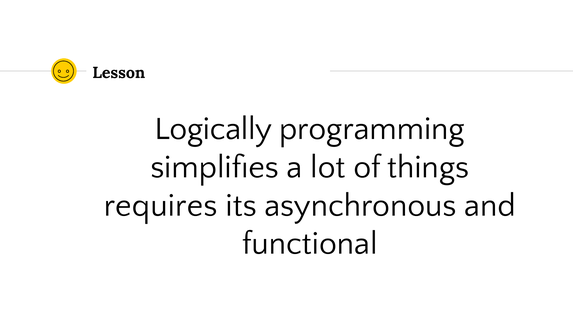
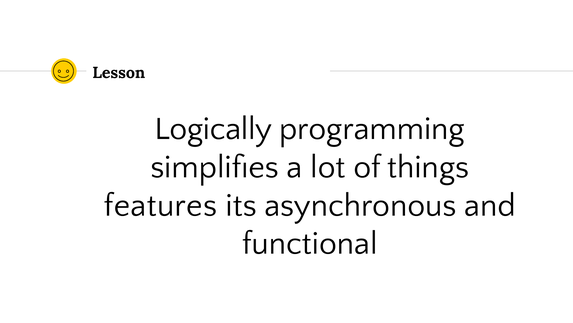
requires: requires -> features (161, 205)
